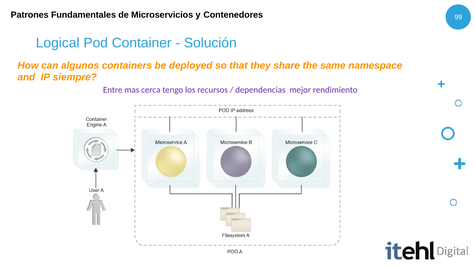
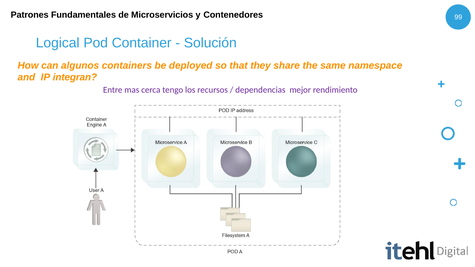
siempre: siempre -> integran (75, 77)
